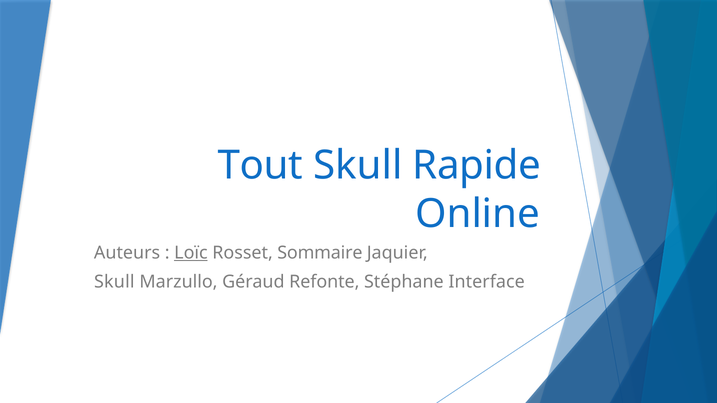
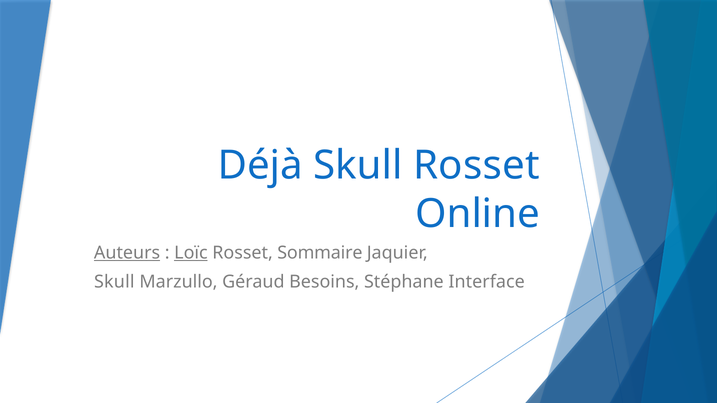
Tout: Tout -> Déjà (260, 166)
Skull Rapide: Rapide -> Rosset (476, 166)
Auteurs underline: none -> present (127, 253)
Refonte: Refonte -> Besoins (324, 282)
